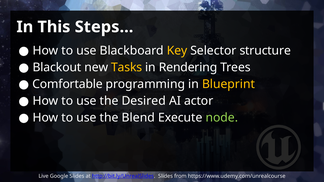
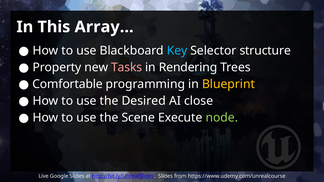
Steps…: Steps… -> Array… (104, 27)
Key colour: yellow -> light blue (177, 51)
Blackout: Blackout -> Property (57, 68)
Tasks colour: yellow -> pink (127, 68)
actor: actor -> close (199, 101)
Blend: Blend -> Scene (138, 118)
